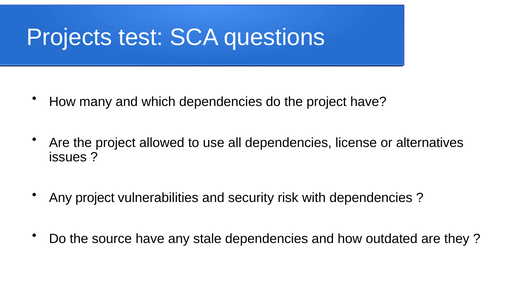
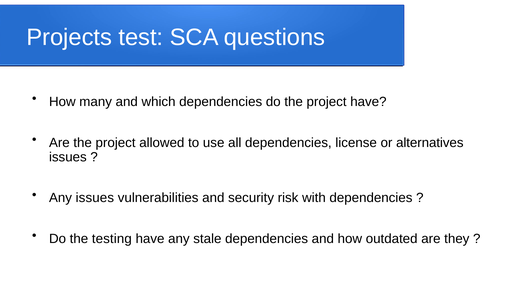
Any project: project -> issues (95, 198)
source: source -> testing (112, 239)
